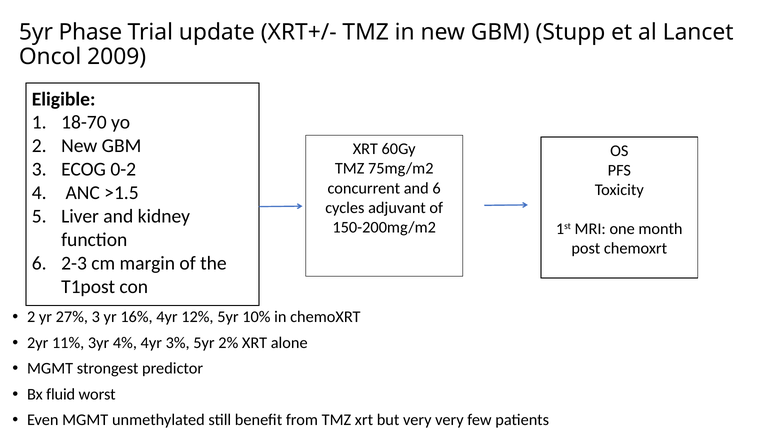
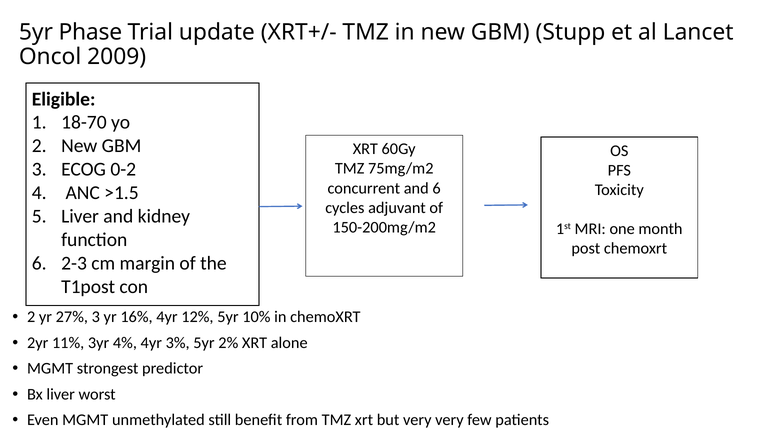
Bx fluid: fluid -> liver (61, 394)
